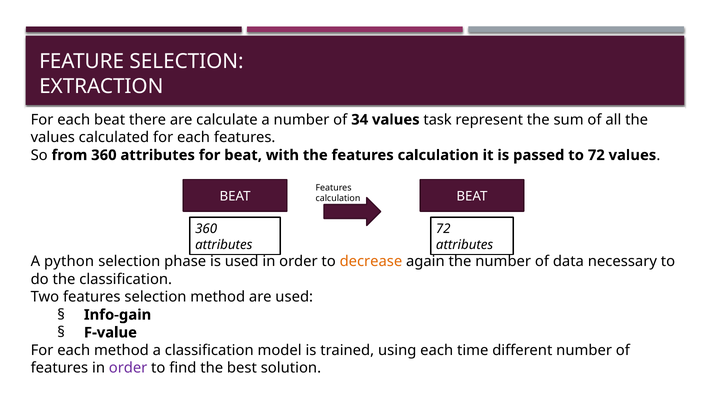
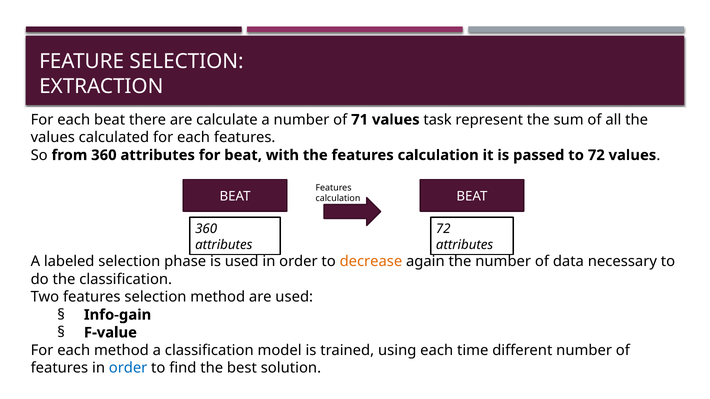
34: 34 -> 71 (360, 120)
python: python -> labeled (69, 262)
order colour: purple -> blue (128, 368)
